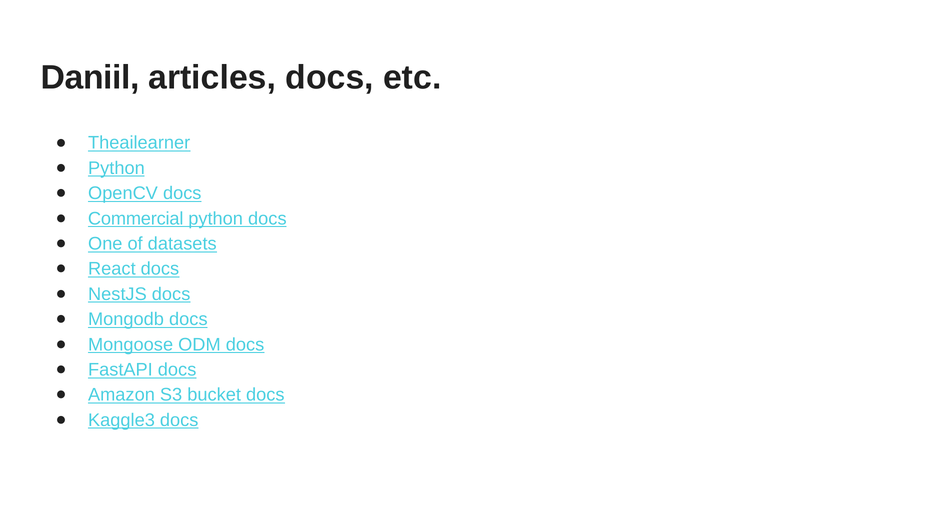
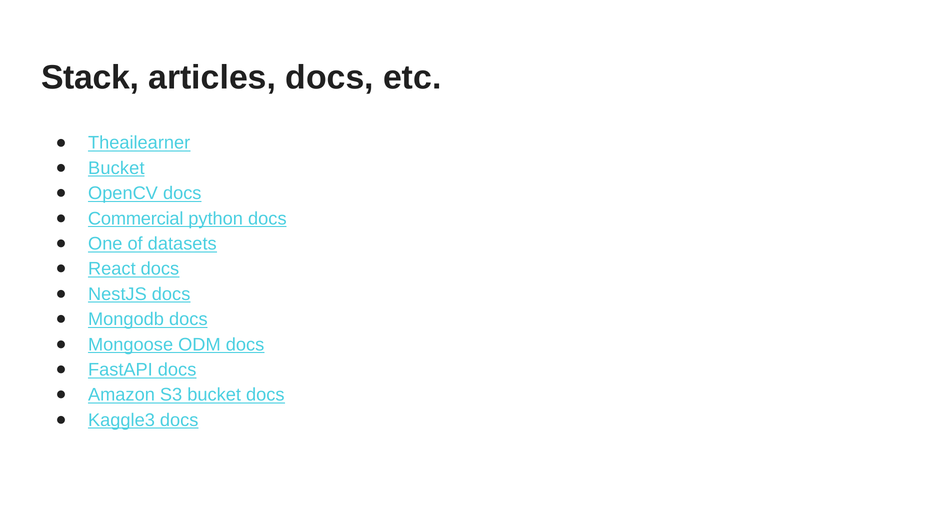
Daniil: Daniil -> Stack (90, 78)
Python: Python -> Bucket (116, 168)
